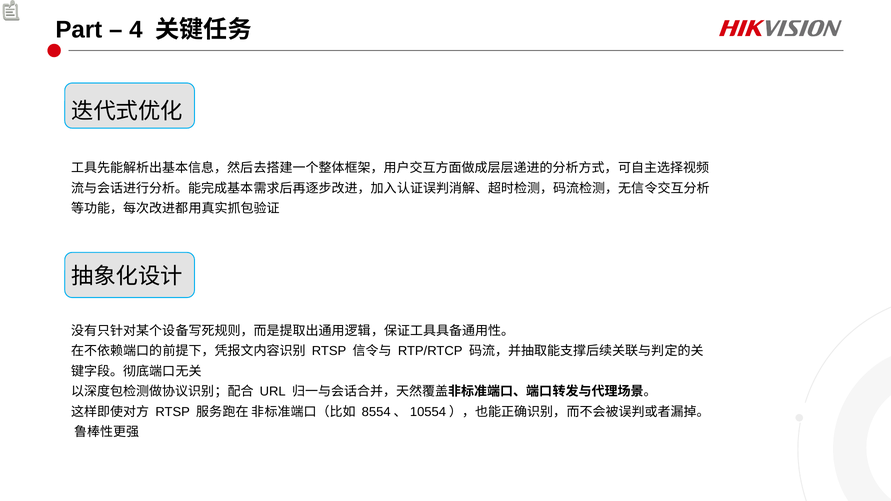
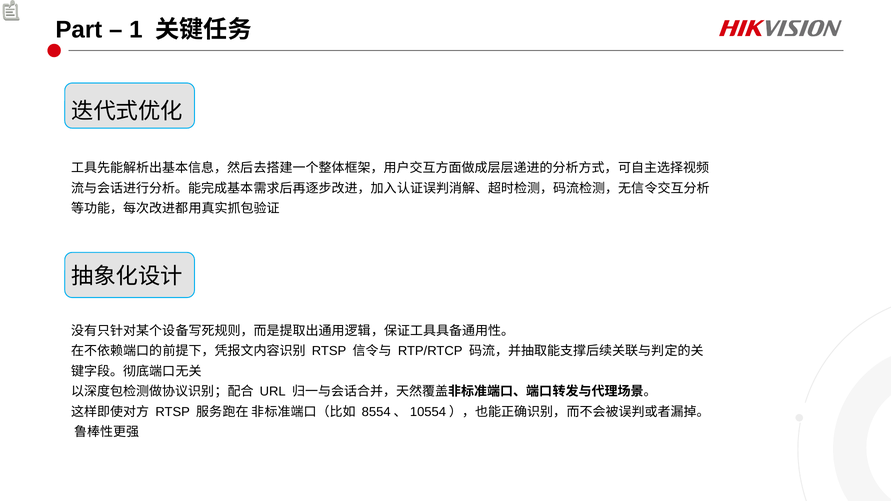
4: 4 -> 1 (136, 30)
